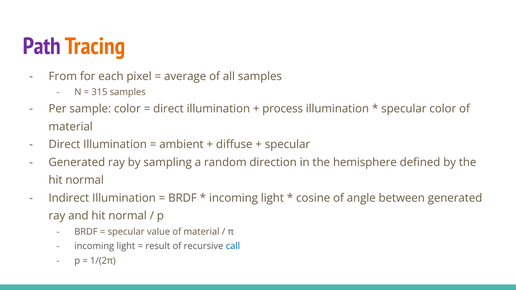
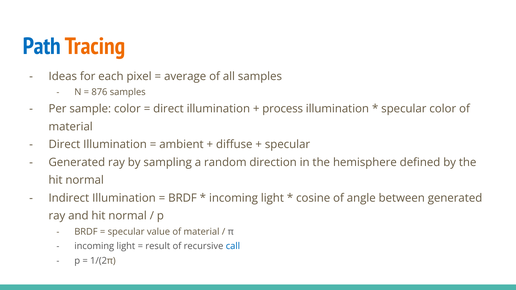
Path colour: purple -> blue (42, 47)
From: From -> Ideas (63, 76)
315: 315 -> 876 (99, 92)
